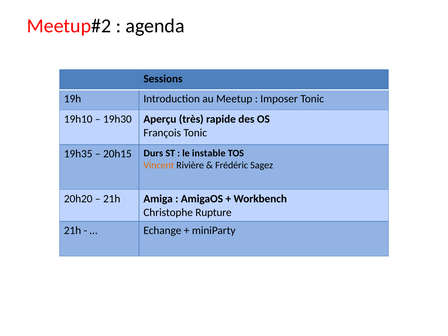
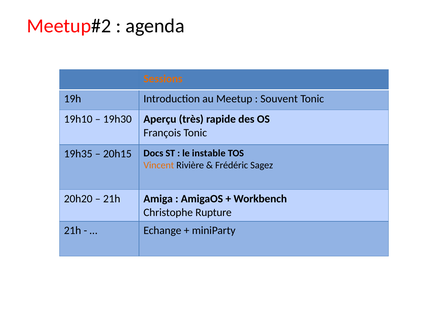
Sessions colour: black -> orange (163, 79)
Imposer: Imposer -> Souvent (279, 99)
Durs: Durs -> Docs (153, 153)
